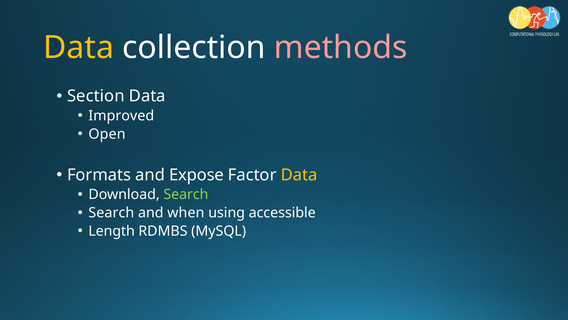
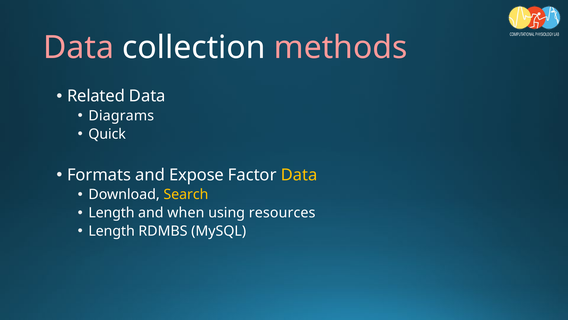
Data colour: yellow -> pink (79, 48)
Section: Section -> Related (96, 96)
Improved: Improved -> Diagrams (121, 116)
Open: Open -> Quick (107, 134)
Search colour: light green -> yellow (186, 194)
Search: Search -> Length (111, 213)
accessible: accessible -> resources (282, 213)
